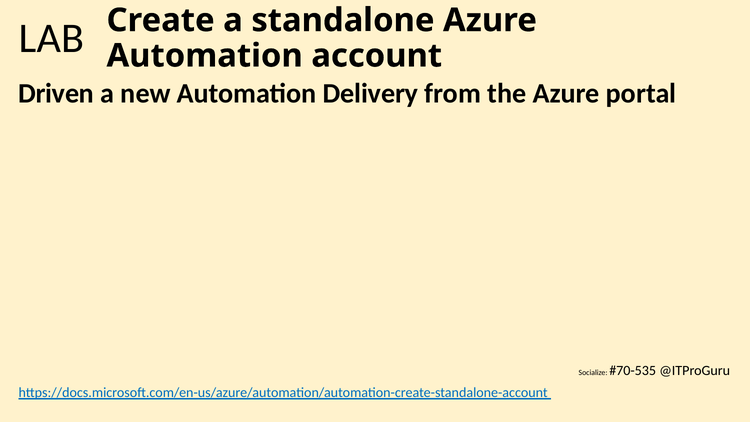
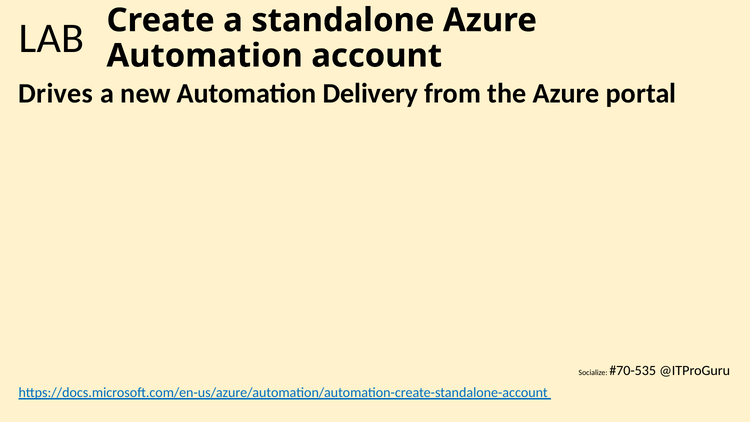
Driven: Driven -> Drives (56, 94)
